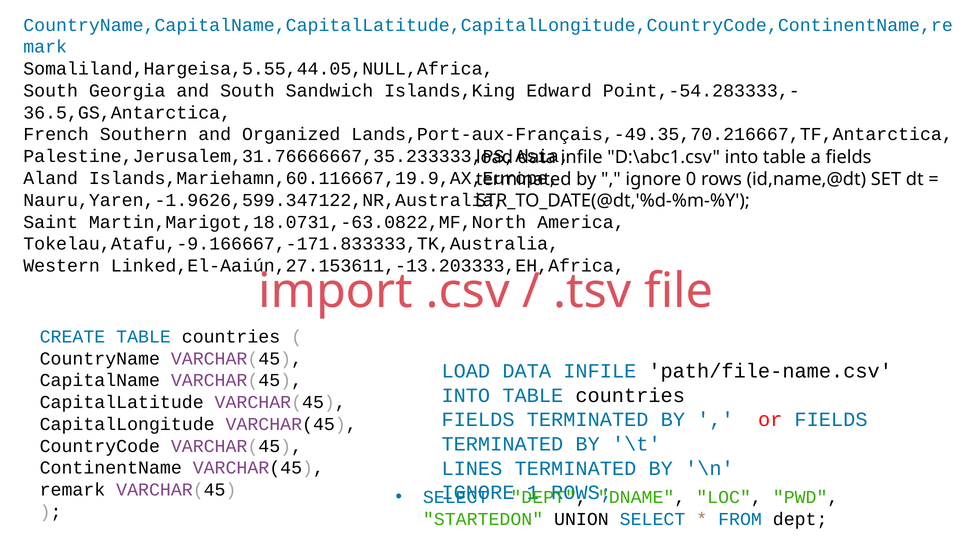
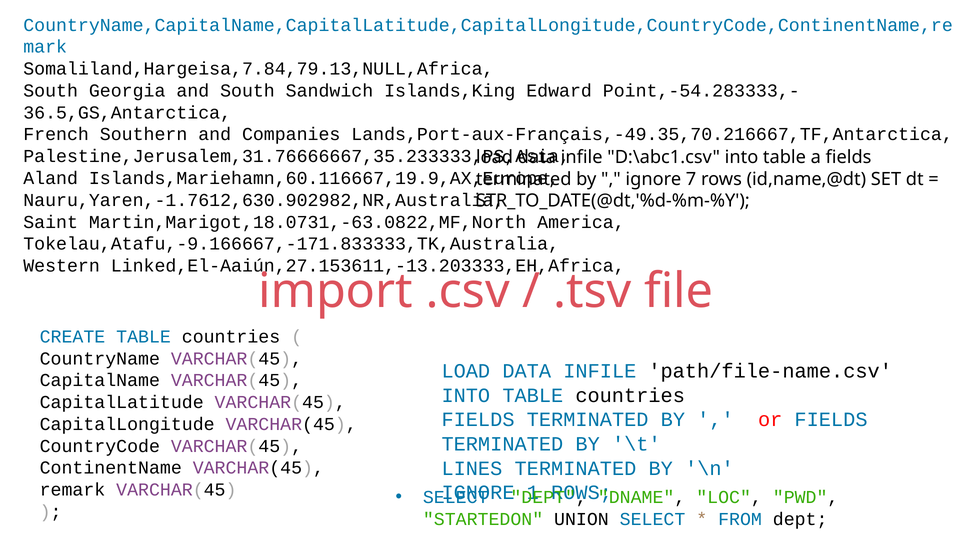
Somaliland,Hargeisa,5.55,44.05,NULL,Africa: Somaliland,Hargeisa,5.55,44.05,NULL,Africa -> Somaliland,Hargeisa,7.84,79.13,NULL,Africa (258, 69)
Organized: Organized -> Companies (291, 134)
0: 0 -> 7 (691, 179)
Nauru,Yaren,-1.9626,599.347122,NR,Australia: Nauru,Yaren,-1.9626,599.347122,NR,Australia -> Nauru,Yaren,-1.7612,630.902982,NR,Australia (264, 200)
